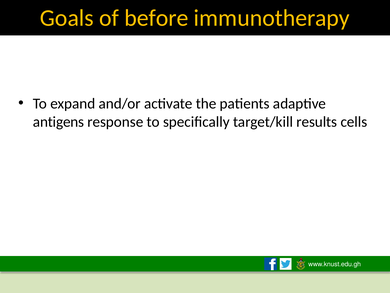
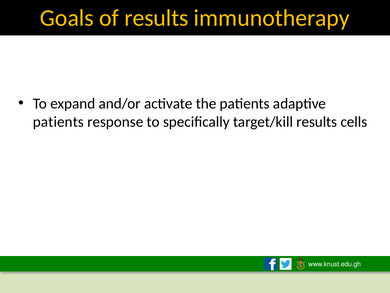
of before: before -> results (156, 18)
antigens: antigens -> patients (58, 122)
